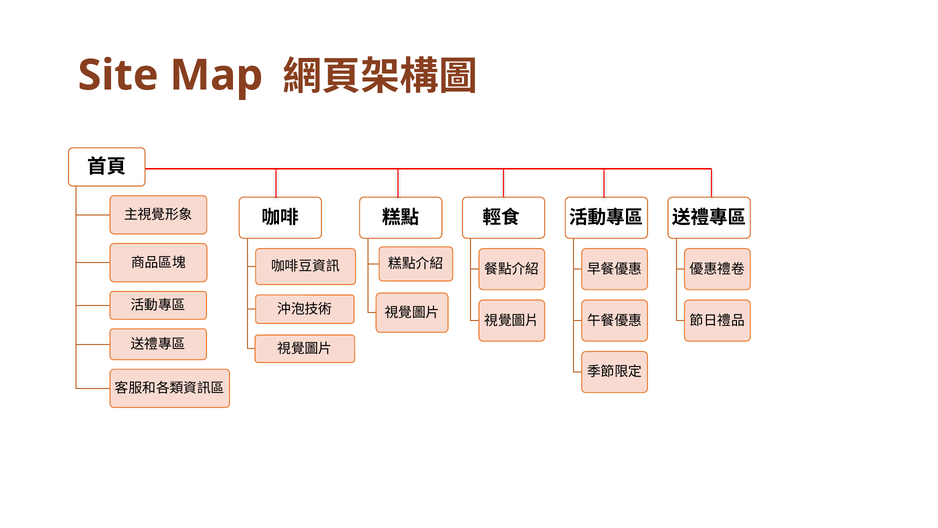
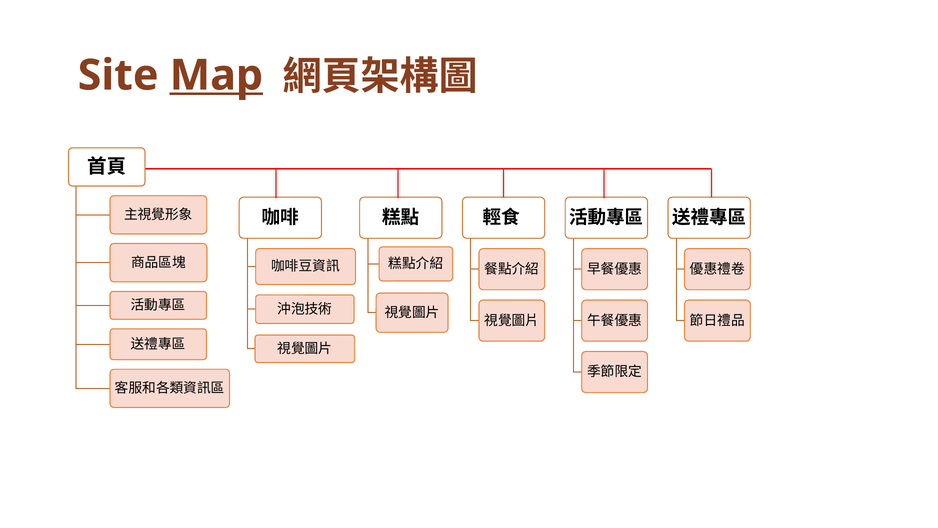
Map underline: none -> present (216, 75)
